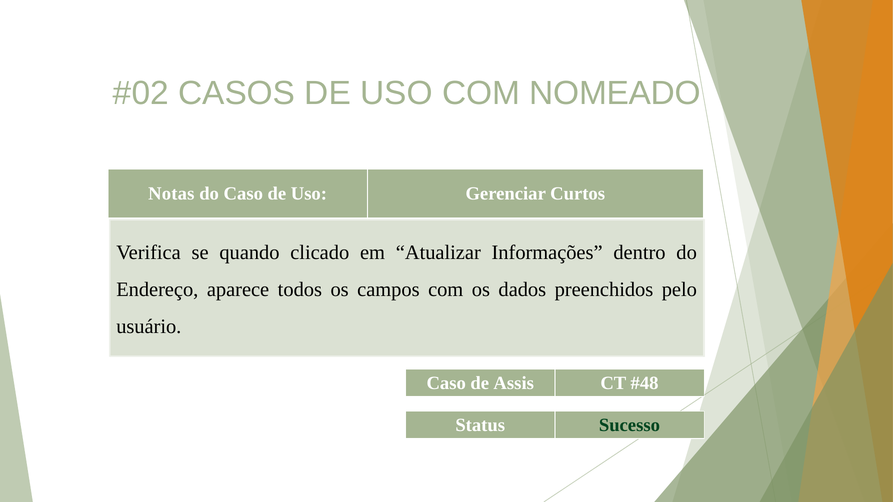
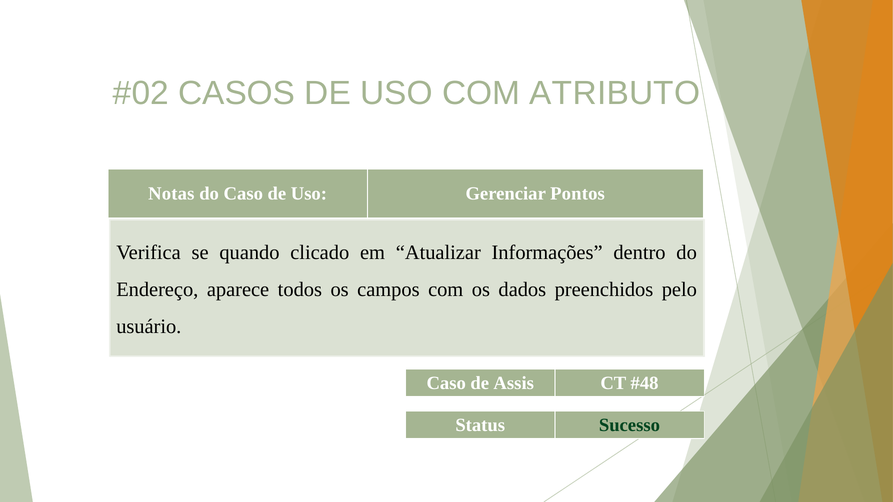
NOMEADO: NOMEADO -> ATRIBUTO (615, 93)
Curtos: Curtos -> Pontos (578, 194)
